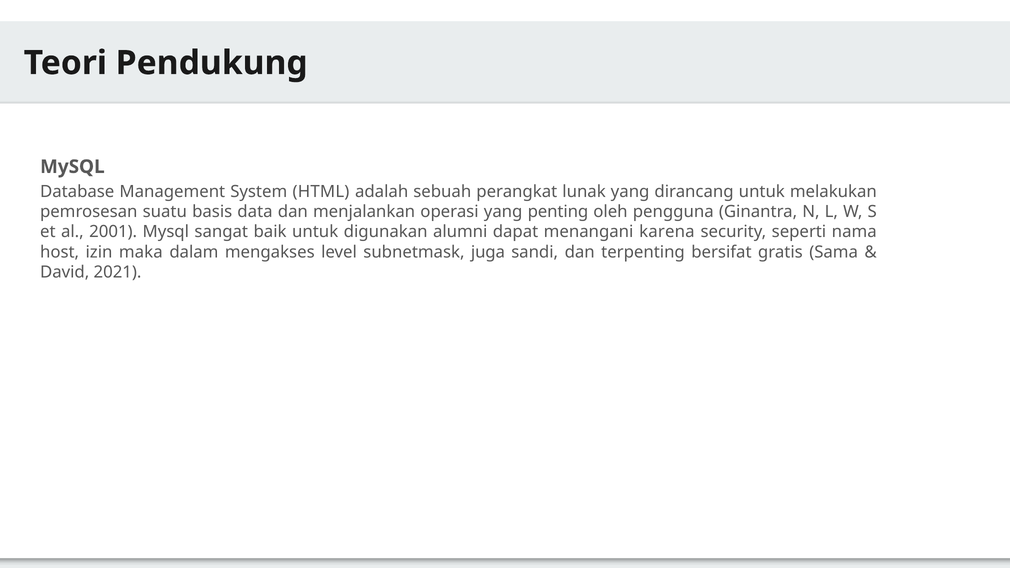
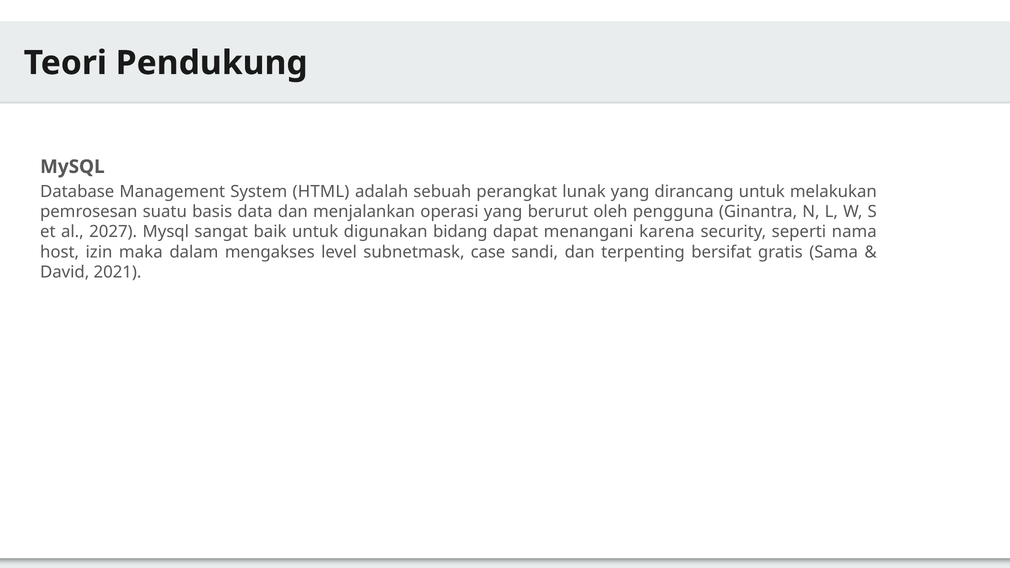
penting: penting -> berurut (558, 212)
2001: 2001 -> 2027 (113, 232)
alumni: alumni -> bidang (460, 232)
juga: juga -> case (488, 252)
